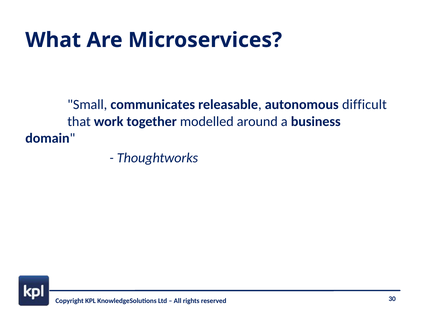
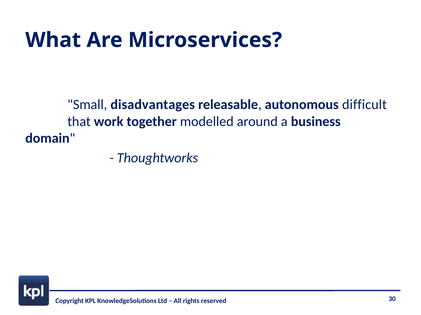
communicates: communicates -> disadvantages (153, 105)
